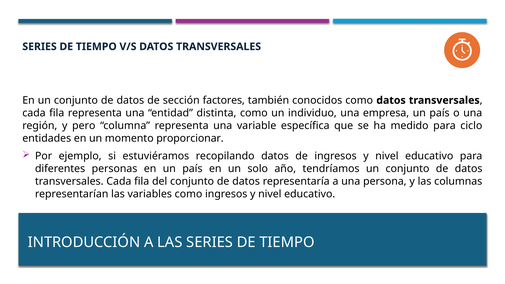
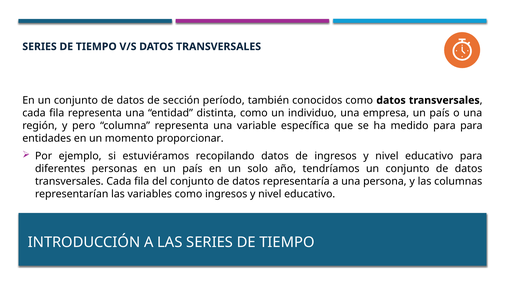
factores: factores -> período (224, 100)
para ciclo: ciclo -> para (471, 126)
